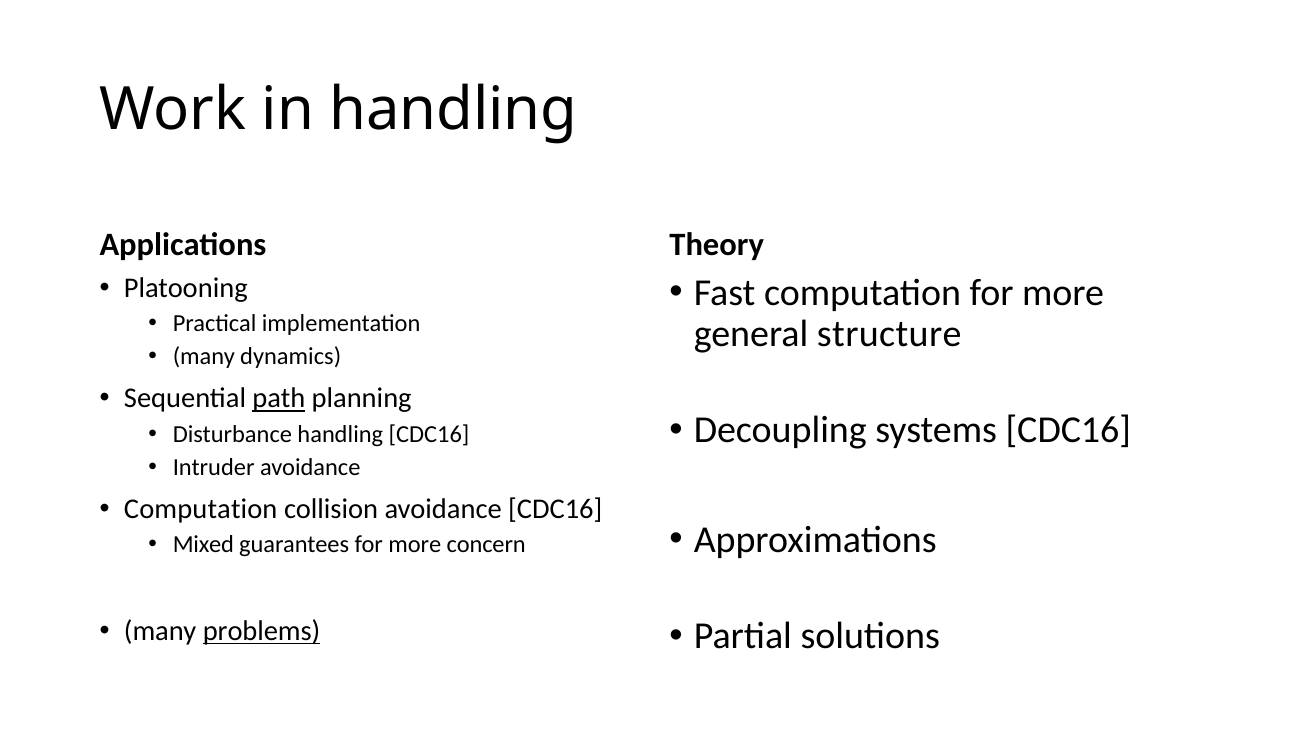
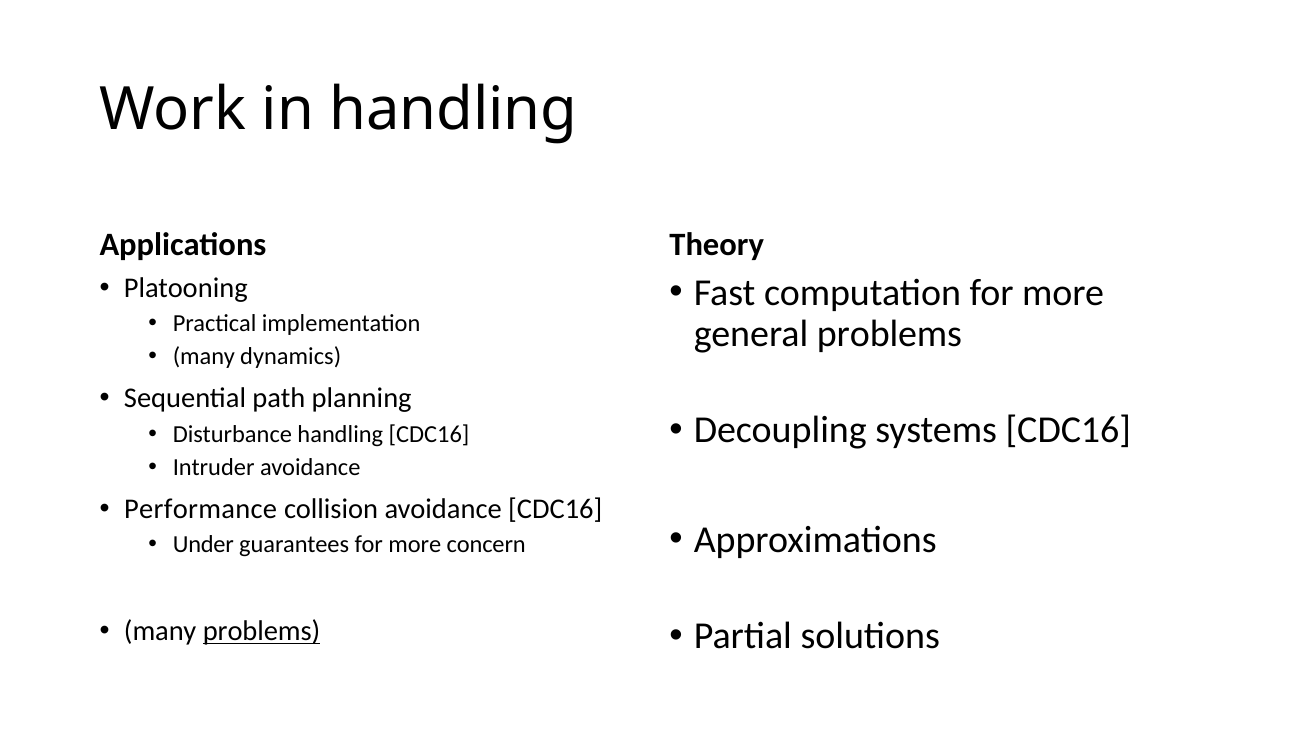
general structure: structure -> problems (889, 334)
path underline: present -> none (279, 399)
Computation: Computation -> Performance (201, 509)
Mixed: Mixed -> Under (203, 545)
